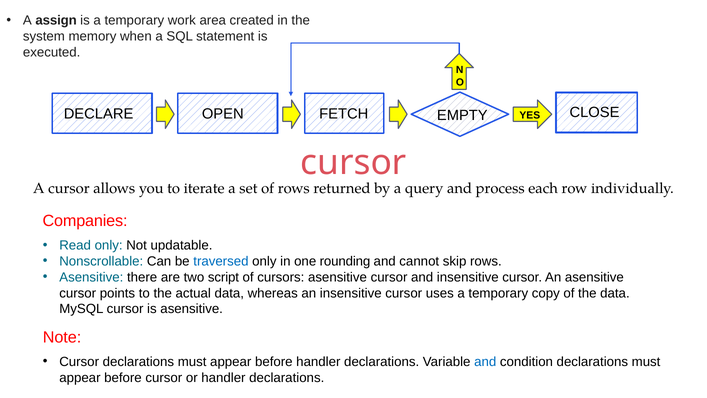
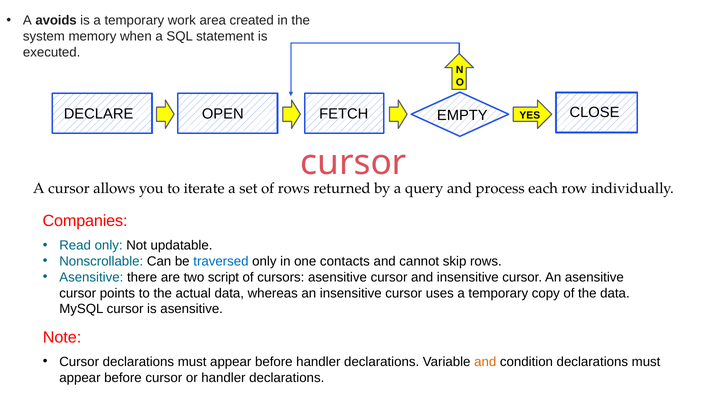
assign: assign -> avoids (56, 20)
rounding: rounding -> contacts (345, 261)
and colour: blue -> orange (485, 362)
